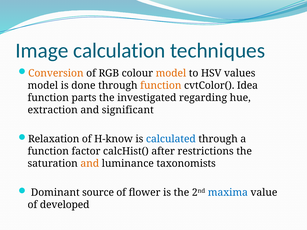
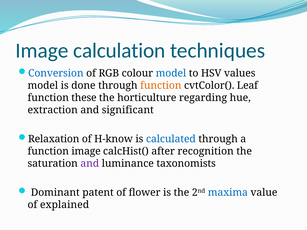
Conversion colour: orange -> blue (56, 73)
model colour: orange -> blue (171, 73)
Idea: Idea -> Leaf (247, 86)
parts: parts -> these (84, 98)
investigated: investigated -> horticulture (147, 98)
function factor: factor -> image (86, 151)
restrictions: restrictions -> recognition (206, 151)
and colour: orange -> purple (90, 164)
source: source -> patent (98, 193)
developed: developed -> explained (65, 205)
